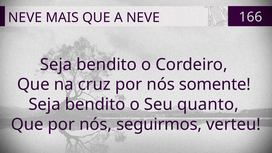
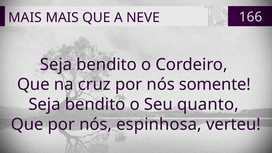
NEVE: NEVE -> MAIS (25, 18)
seguirmos: seguirmos -> espinhosa (159, 124)
